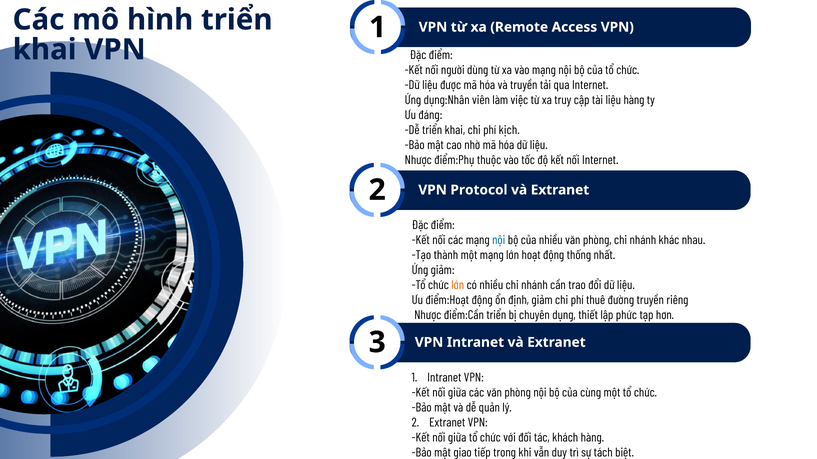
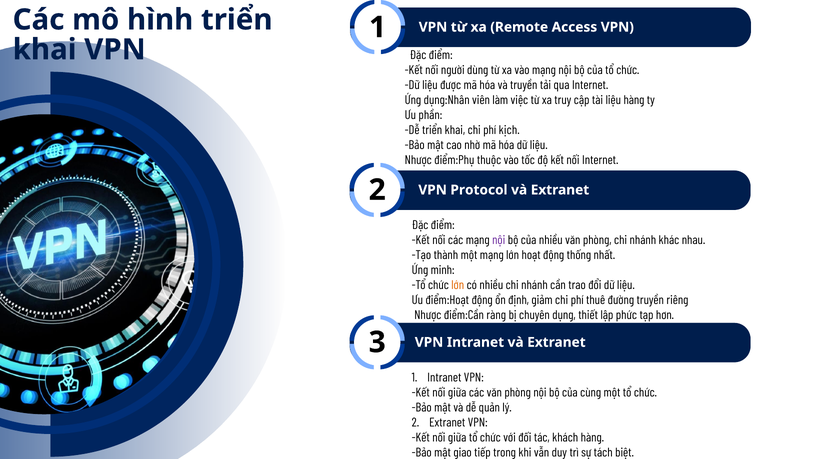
đáng: đáng -> phần (430, 115)
nội colour: blue -> purple (499, 241)
Ứng giảm: giảm -> minh (443, 270)
điểm:Cần triển: triển -> ràng (496, 315)
